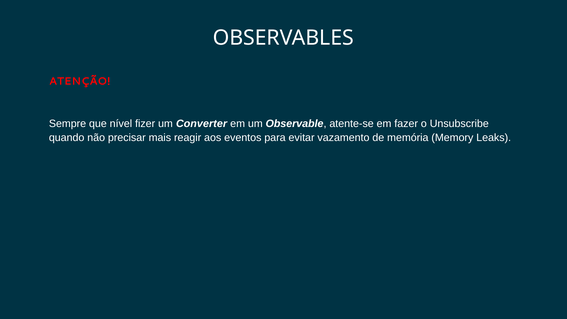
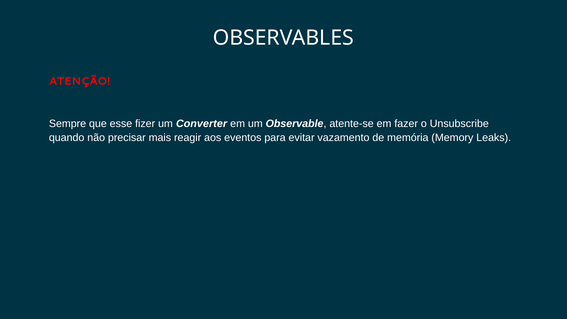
nível: nível -> esse (121, 124)
